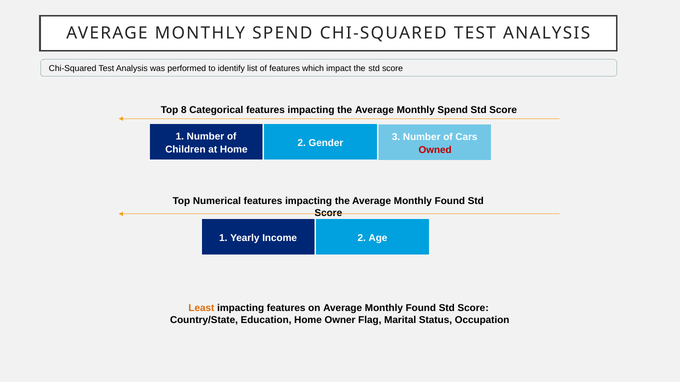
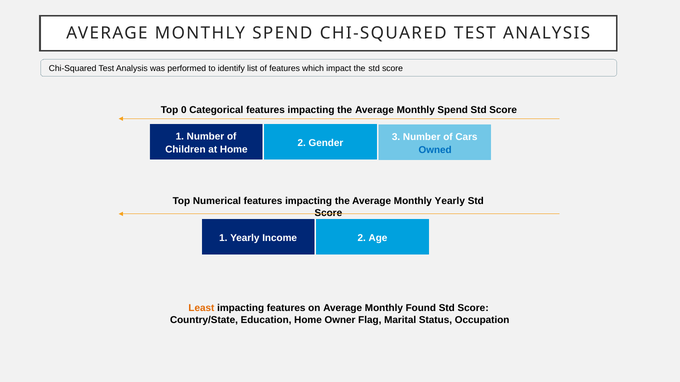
8: 8 -> 0 (184, 110)
Owned colour: red -> blue (435, 150)
the Average Monthly Found: Found -> Yearly (450, 201)
